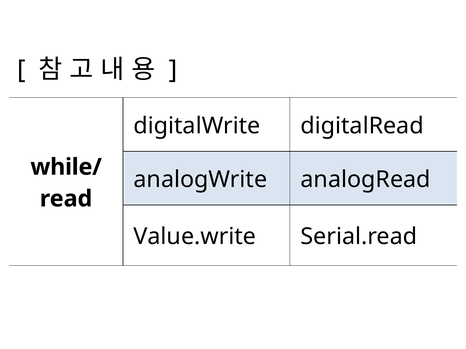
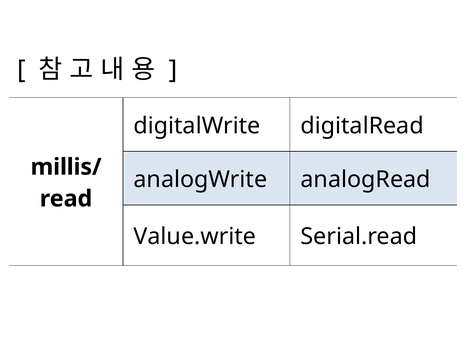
while/: while/ -> millis/ (66, 167)
